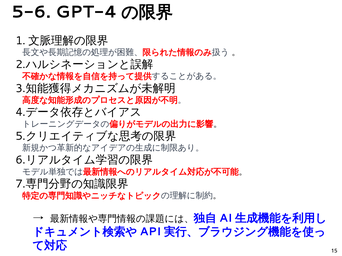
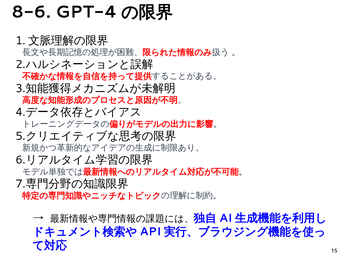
5-6: 5-6 -> 8-6 (31, 12)
